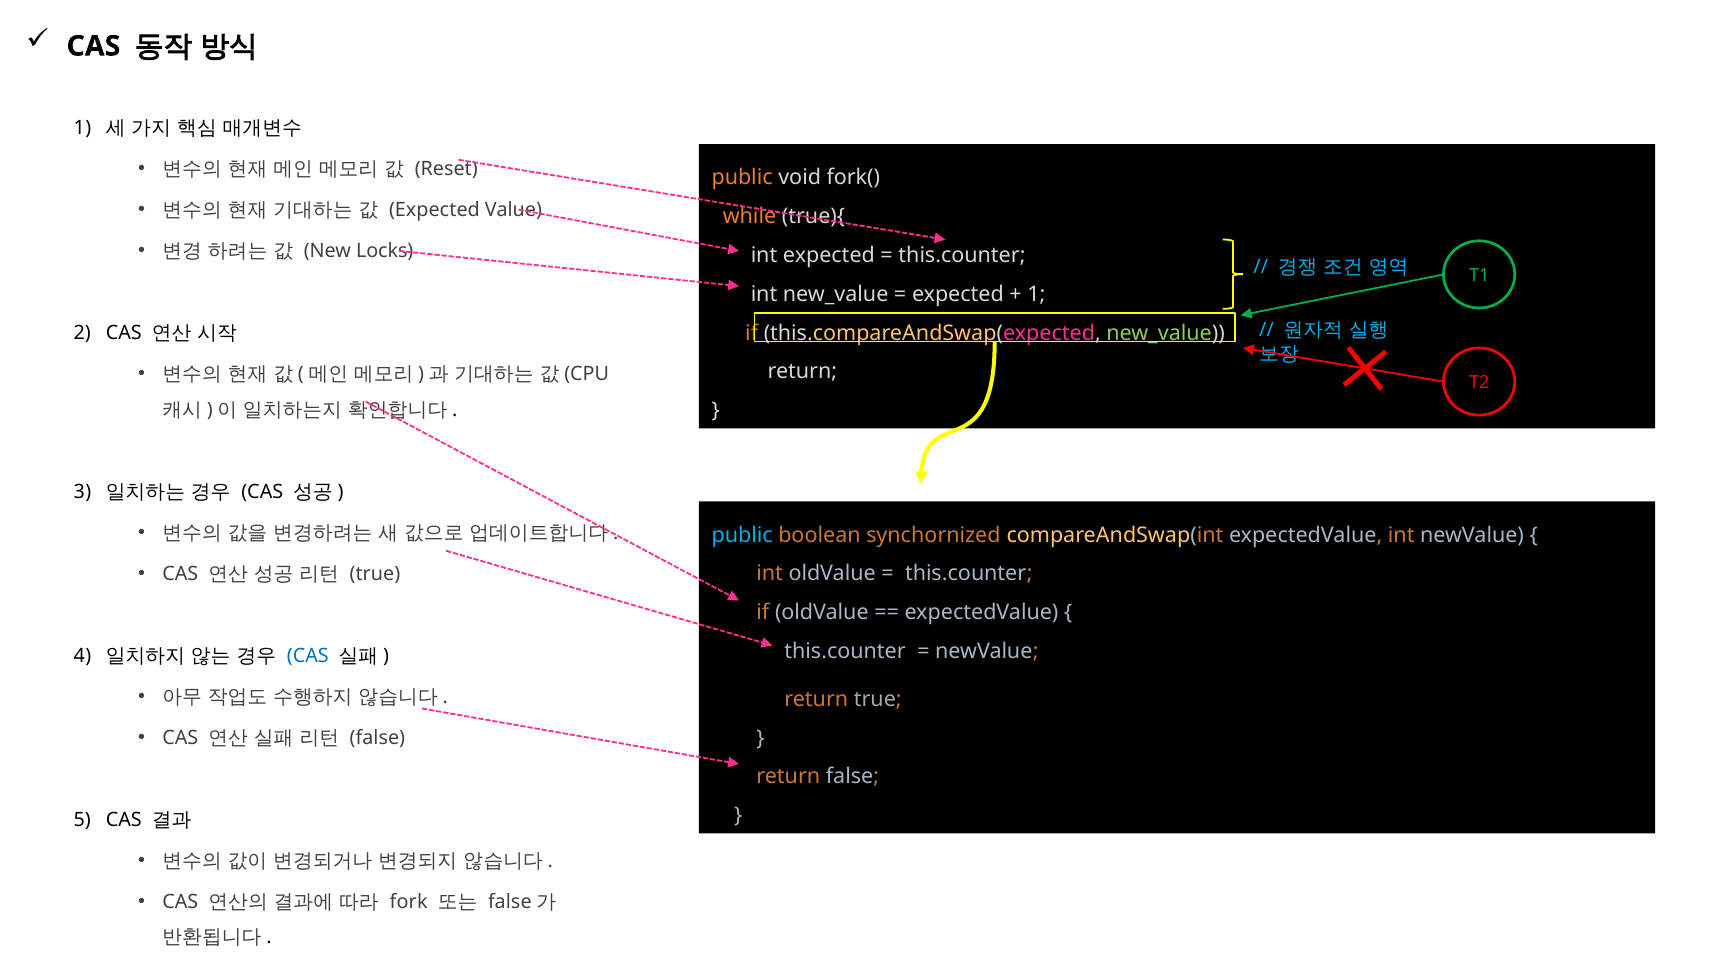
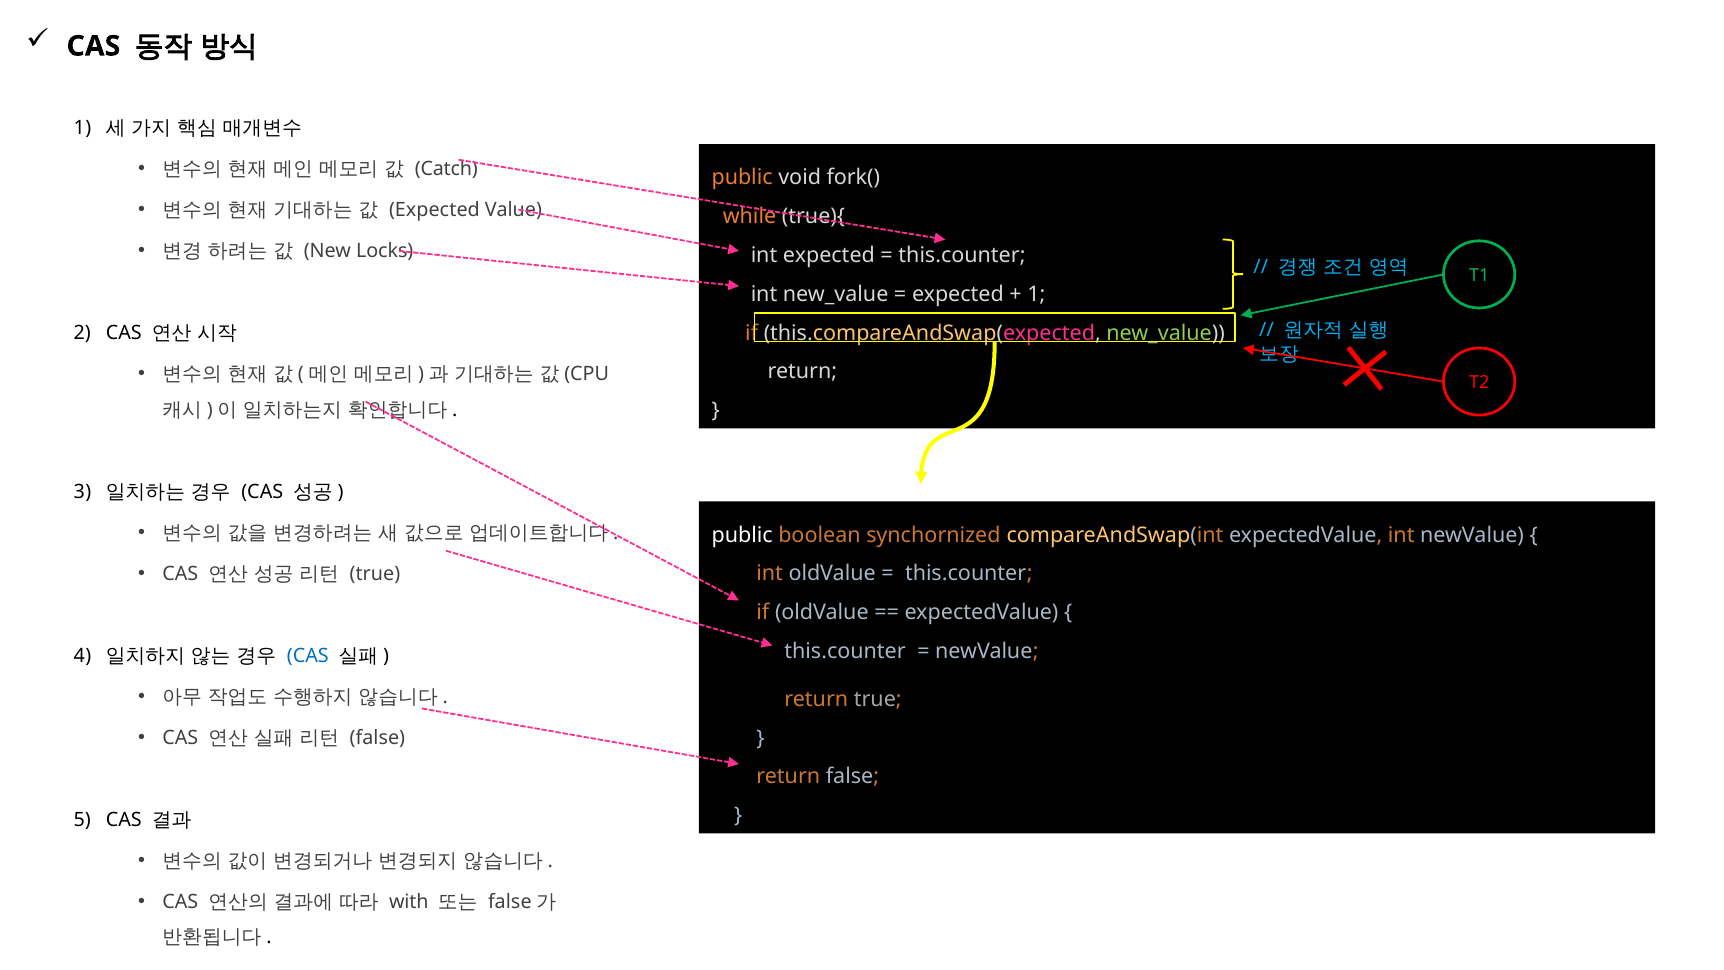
Reset: Reset -> Catch (446, 169)
public colour: light blue -> white (742, 535)
fork: fork -> with (409, 901)
